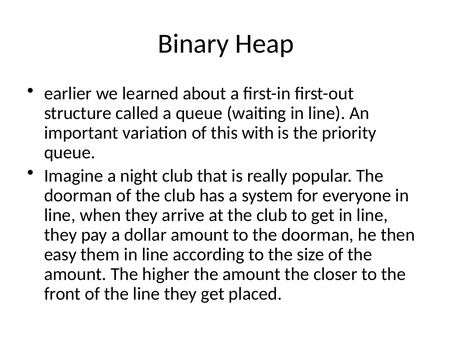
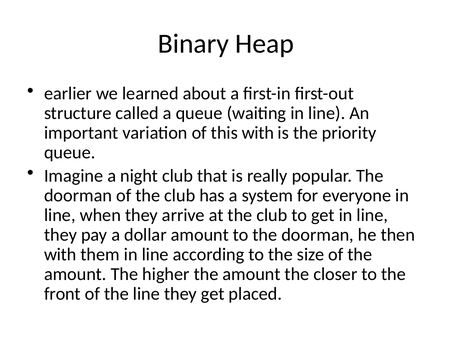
easy: easy -> with (60, 254)
